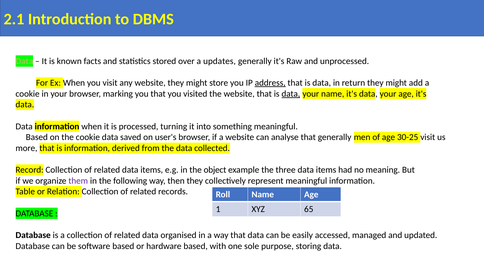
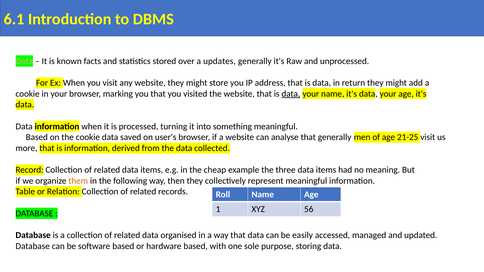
2.1: 2.1 -> 6.1 (14, 19)
address underline: present -> none (270, 83)
30-25: 30-25 -> 21-25 (408, 137)
object: object -> cheap (215, 170)
them colour: purple -> orange (78, 181)
65: 65 -> 56 (309, 209)
